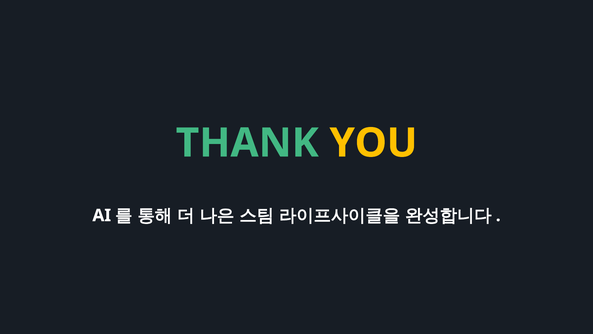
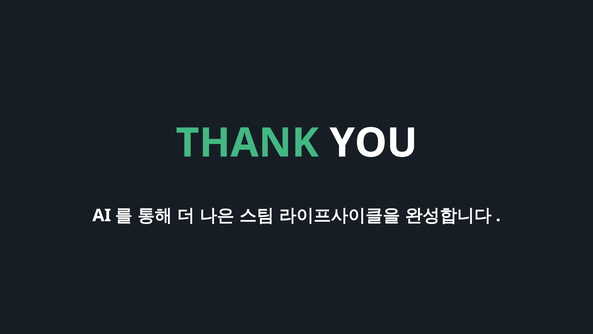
YOU colour: yellow -> white (373, 143)
